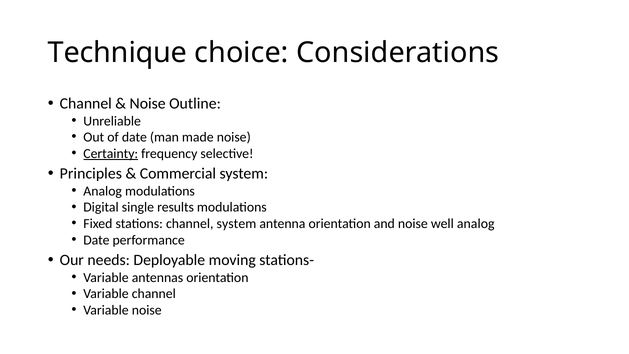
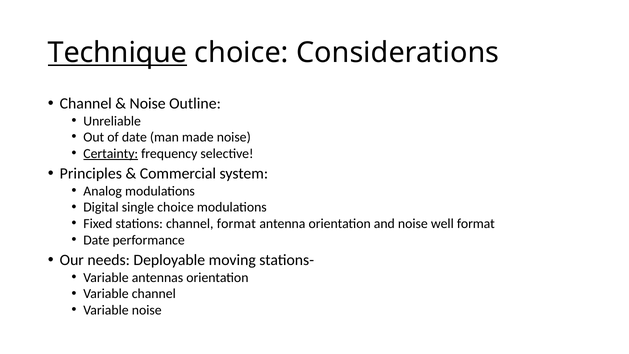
Technique underline: none -> present (118, 53)
single results: results -> choice (175, 207)
channel system: system -> format (236, 224)
well analog: analog -> format (476, 224)
